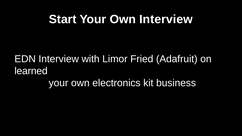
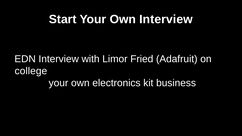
learned: learned -> college (31, 71)
